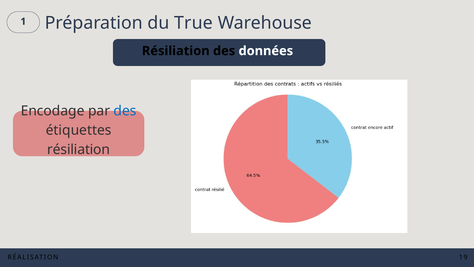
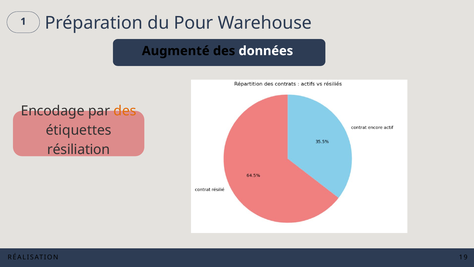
True: True -> Pour (194, 23)
Résiliation: Résiliation -> Augmenté (176, 51)
des colour: blue -> orange (125, 111)
